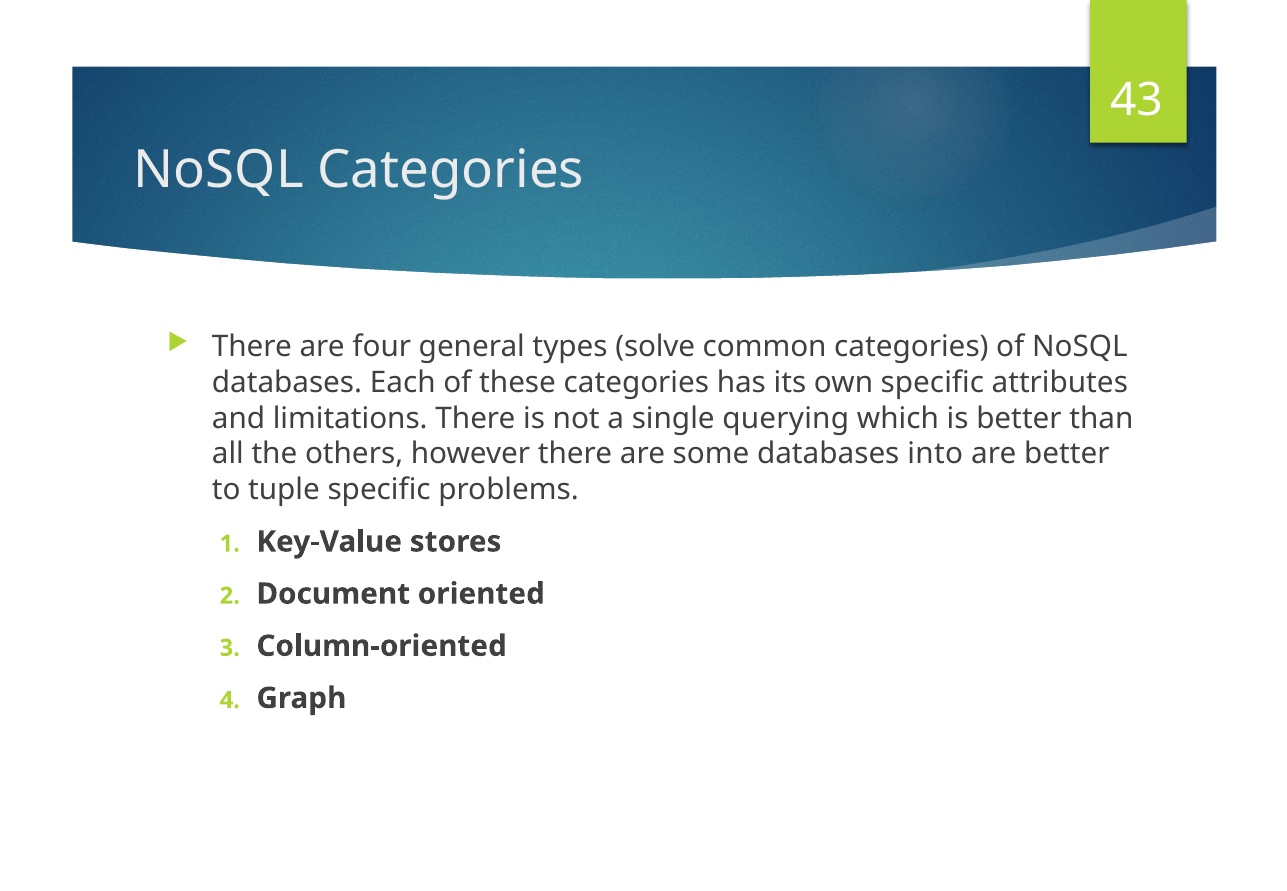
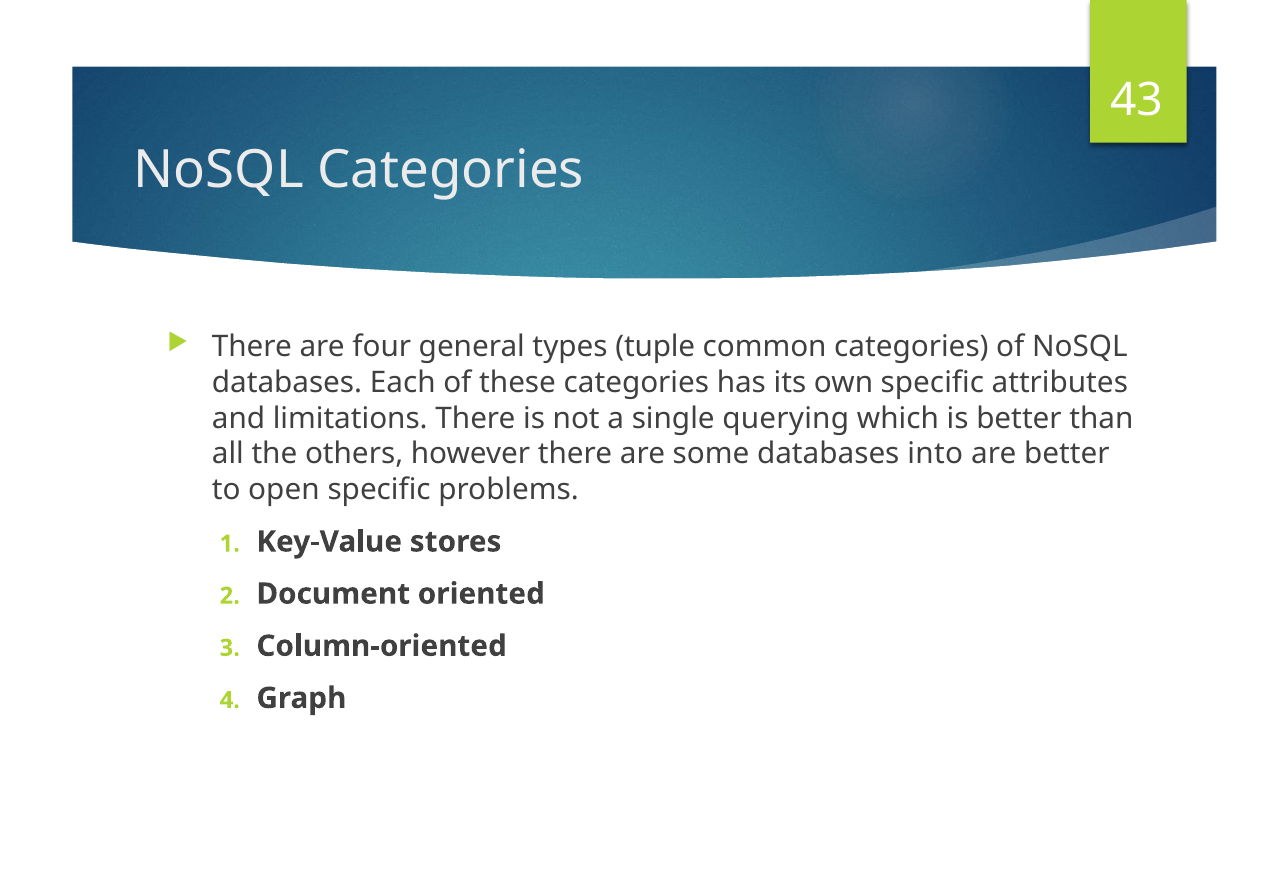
solve: solve -> tuple (655, 347)
tuple: tuple -> open (284, 490)
